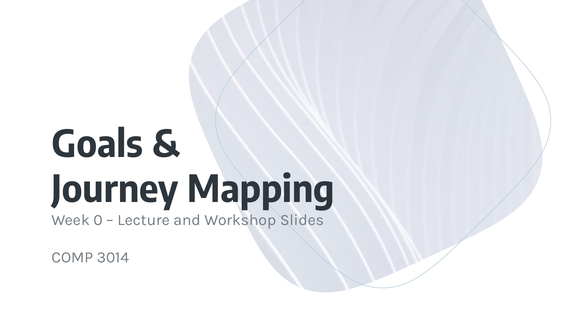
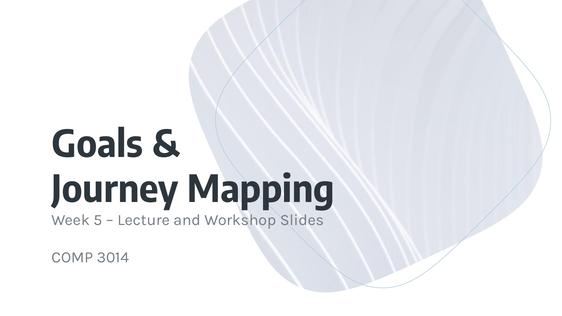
0: 0 -> 5 (98, 220)
